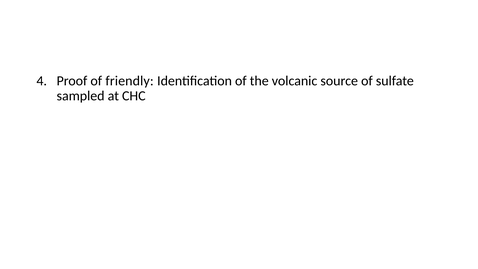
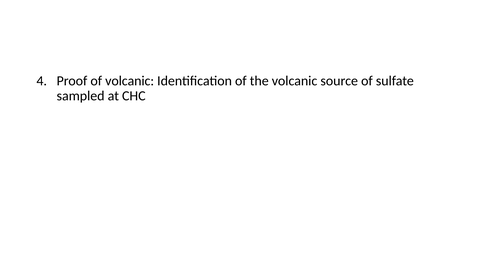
of friendly: friendly -> volcanic (130, 81)
